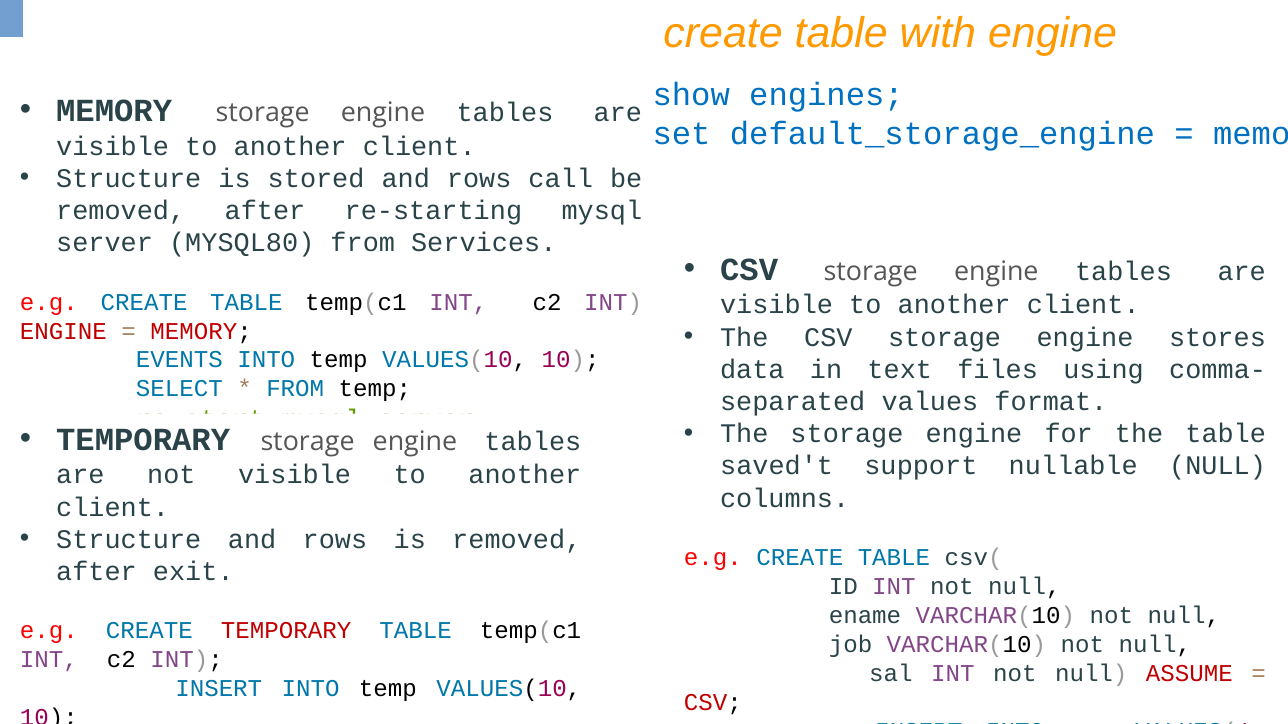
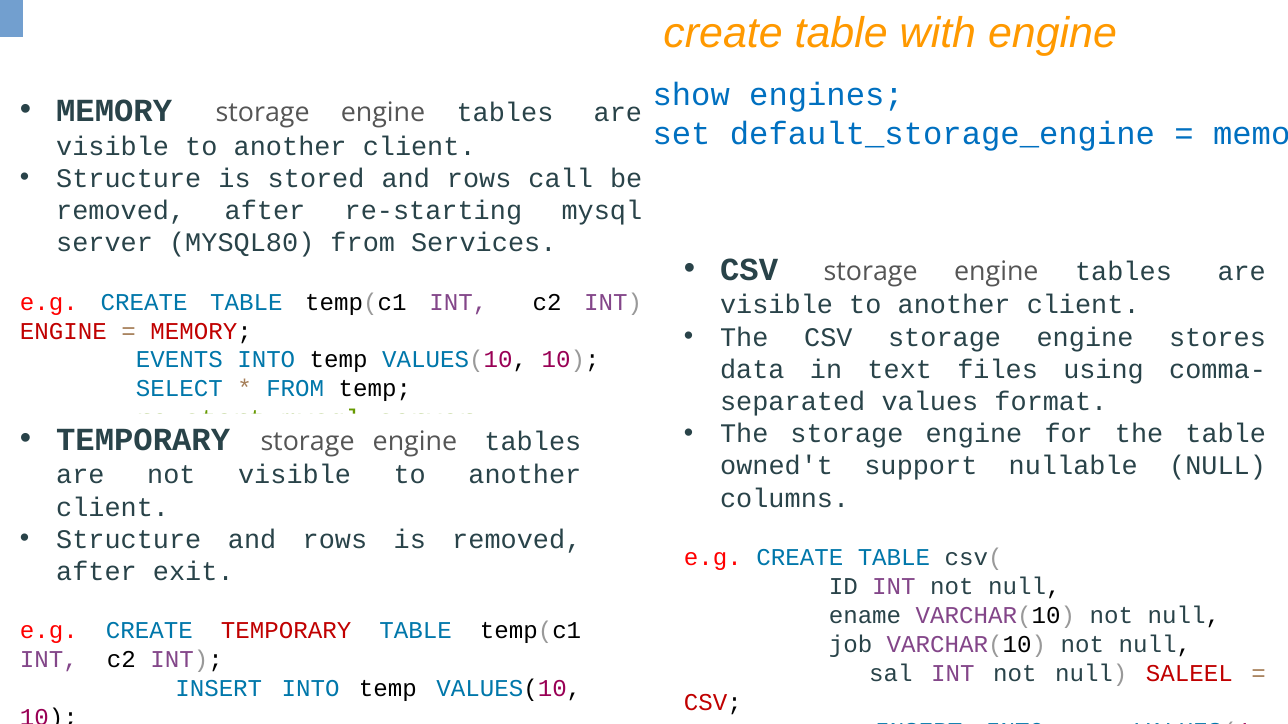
saved't: saved't -> owned't (777, 466)
null ASSUME: ASSUME -> SALEEL (1189, 674)
